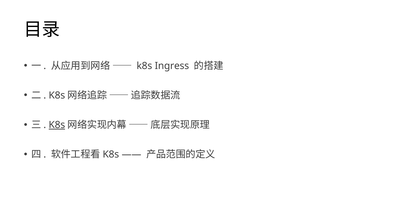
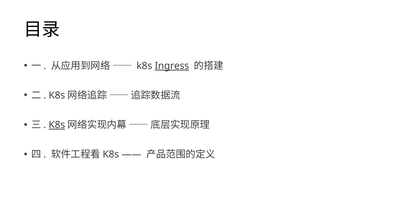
Ingress underline: none -> present (172, 66)
